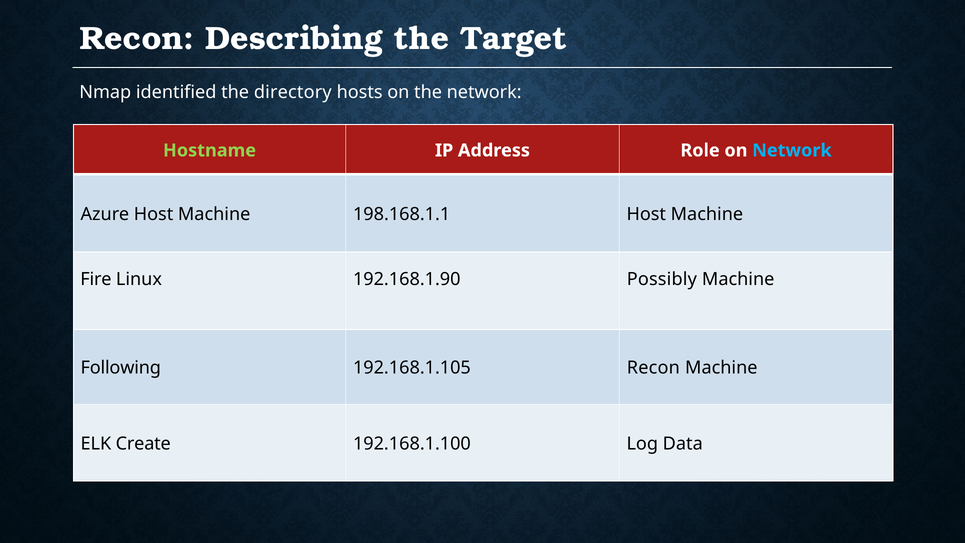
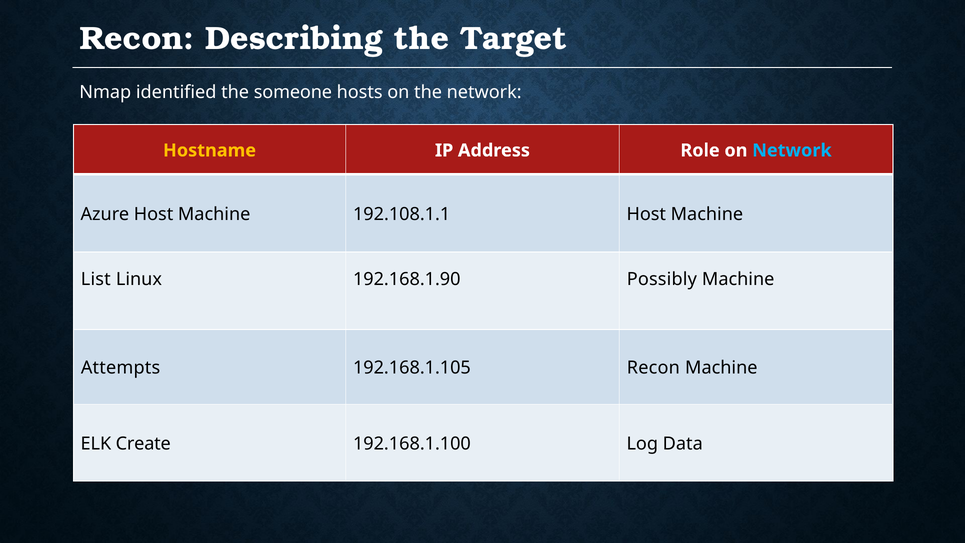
directory: directory -> someone (293, 92)
Hostname colour: light green -> yellow (210, 150)
198.168.1.1: 198.168.1.1 -> 192.108.1.1 (402, 214)
Fire: Fire -> List (96, 279)
Following: Following -> Attempts (121, 368)
